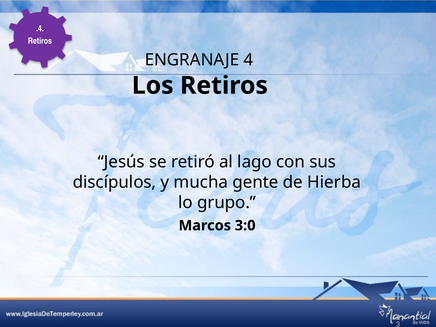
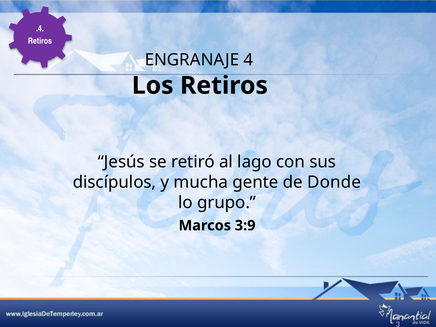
Hierba: Hierba -> Donde (334, 182)
3:0: 3:0 -> 3:9 (245, 226)
